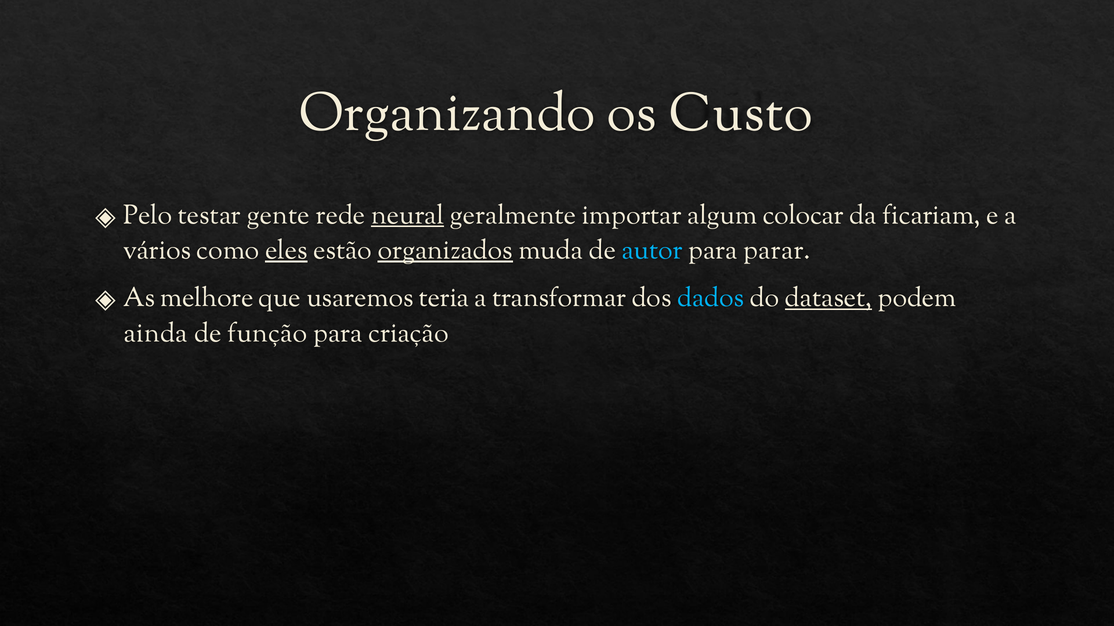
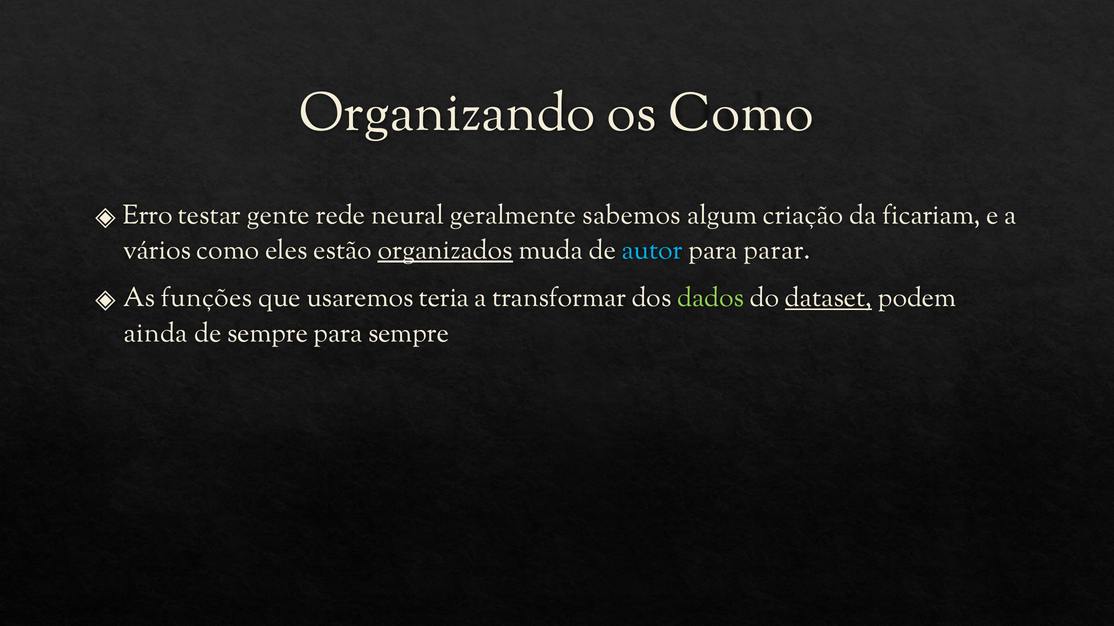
os Custo: Custo -> Como (741, 113)
Pelo: Pelo -> Erro (148, 215)
neural underline: present -> none (408, 215)
importar: importar -> sabemos (632, 215)
colocar: colocar -> criação (803, 215)
eles underline: present -> none (286, 250)
melhore: melhore -> funções (207, 298)
dados colour: light blue -> light green (711, 298)
de função: função -> sempre (268, 333)
para criação: criação -> sempre (409, 333)
